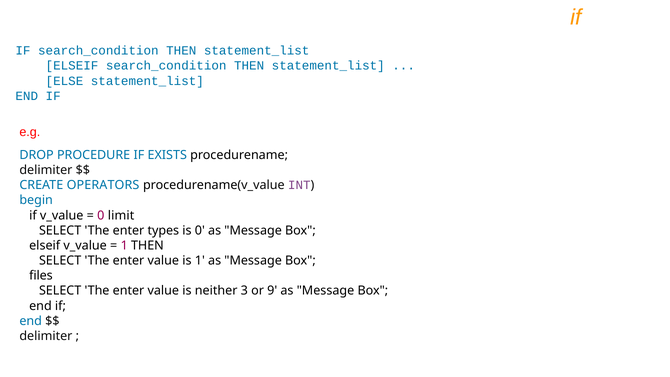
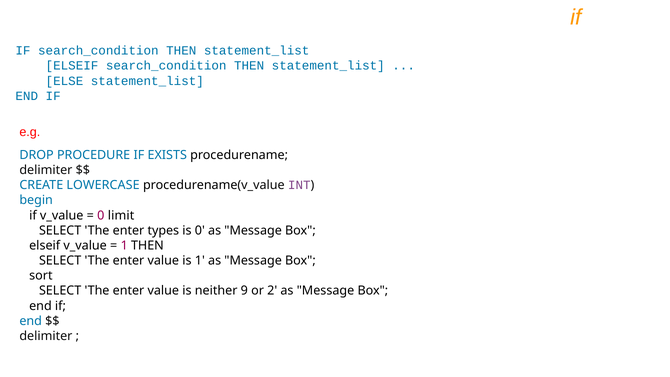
OPERATORS: OPERATORS -> LOWERCASE (103, 185)
files: files -> sort (41, 276)
3: 3 -> 9 (244, 291)
9: 9 -> 2 (272, 291)
